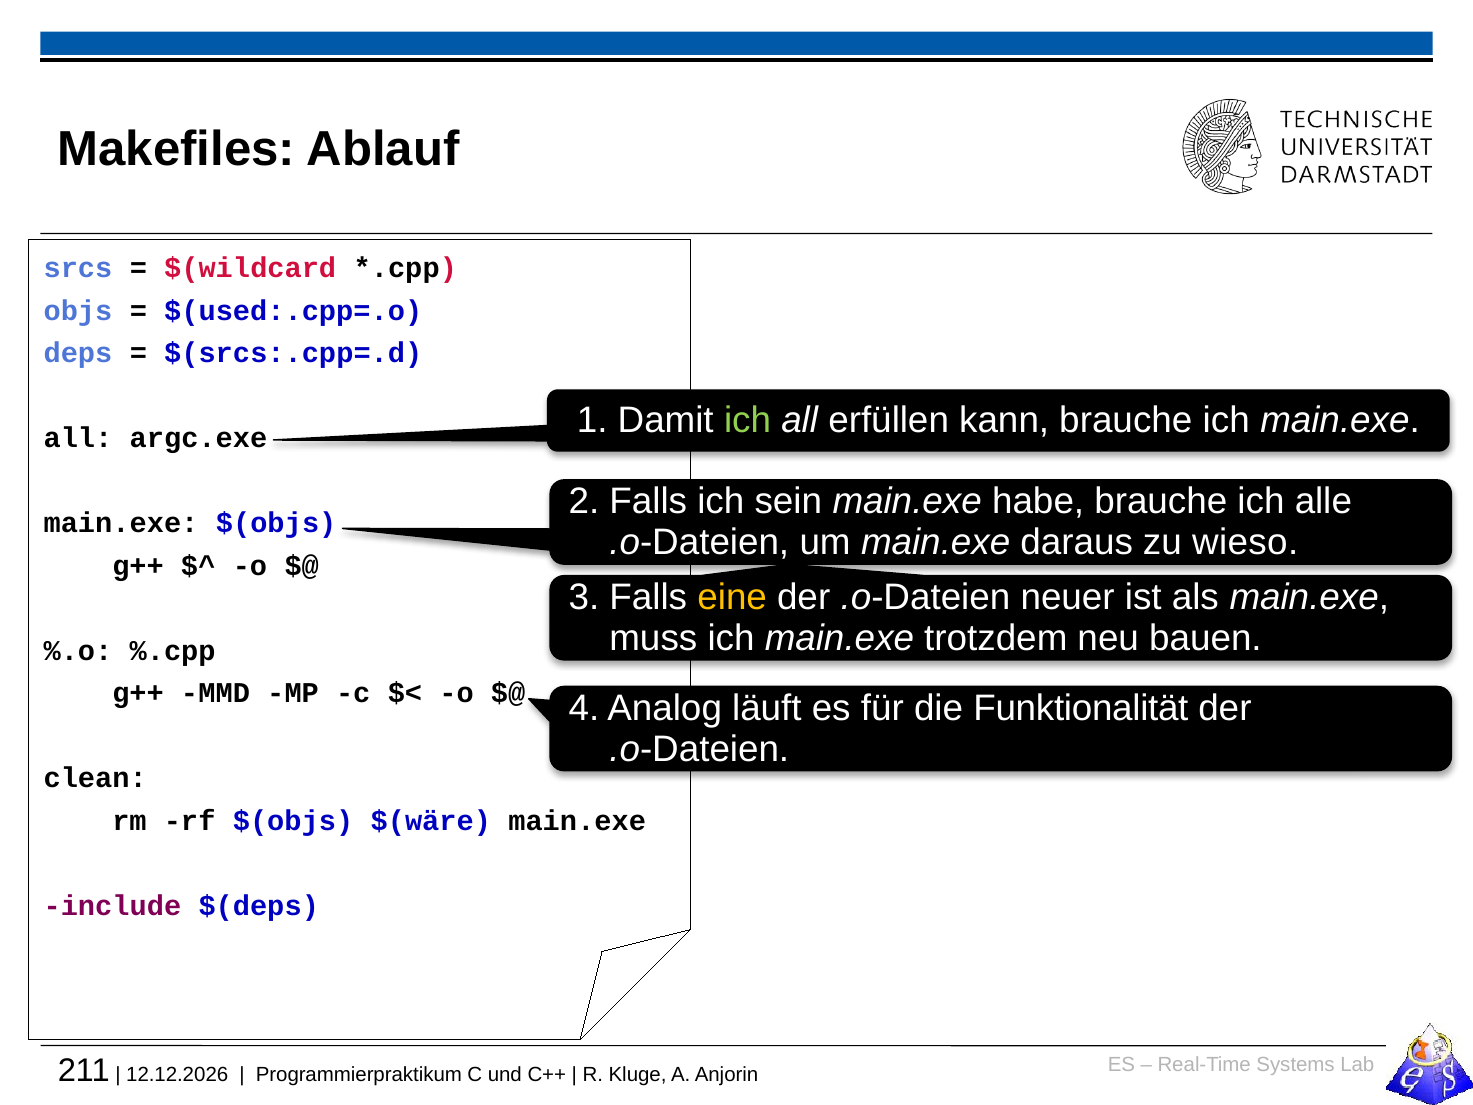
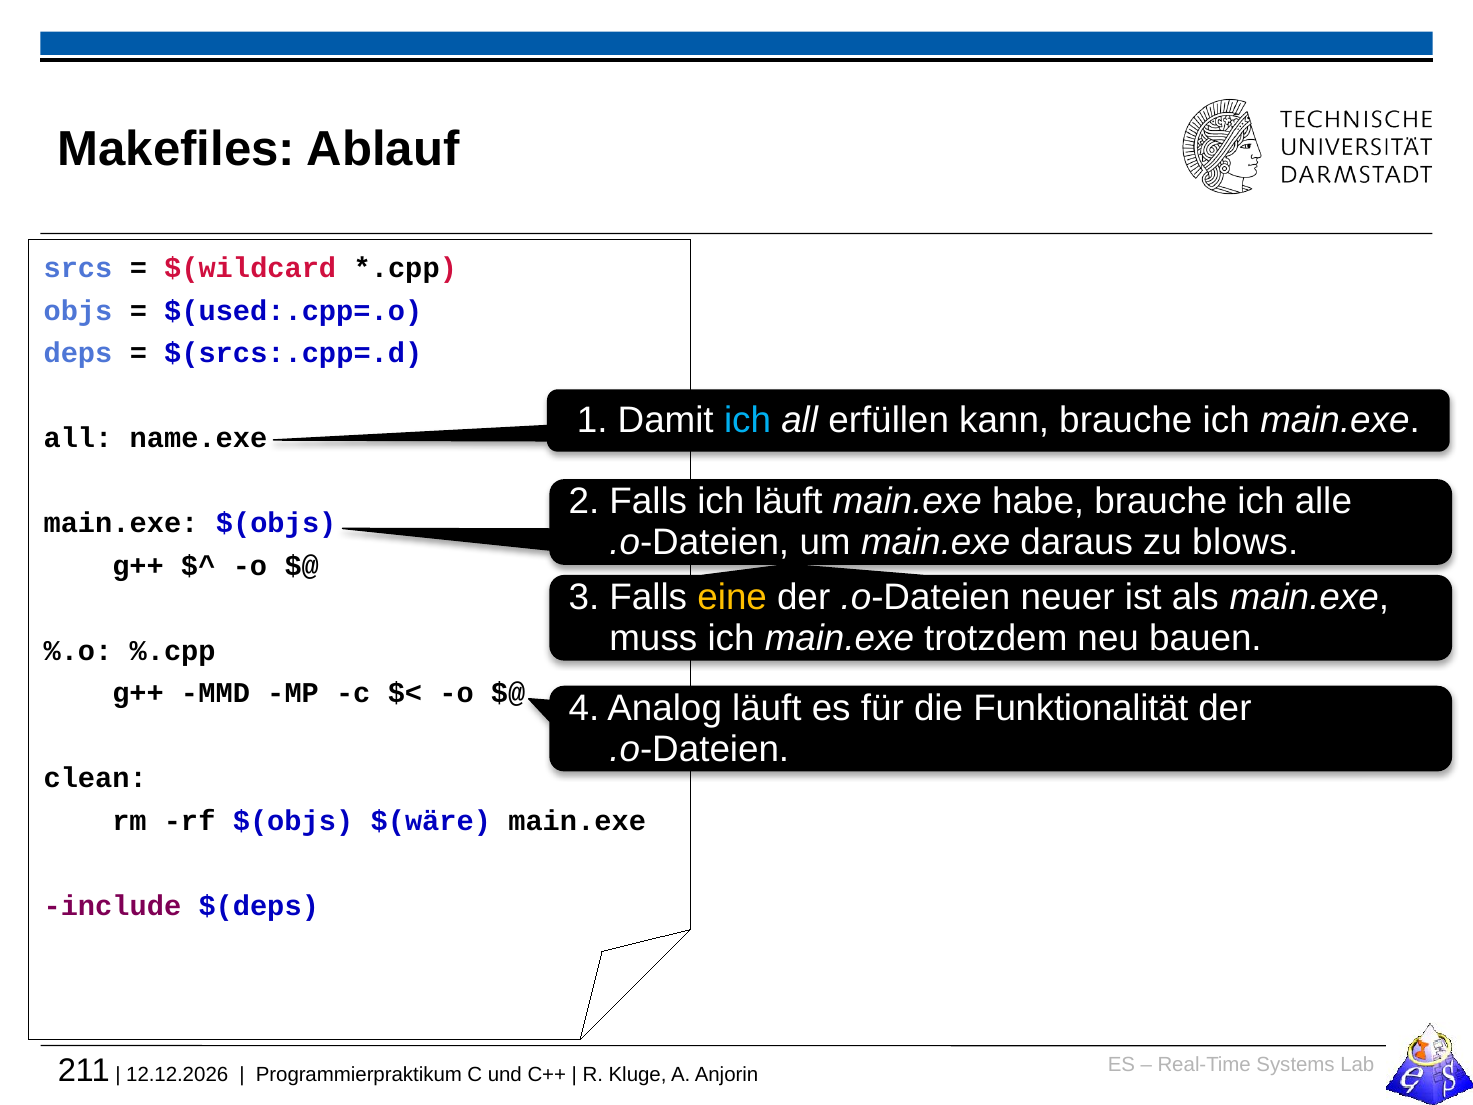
ich colour: light green -> light blue (748, 421)
argc.exe: argc.exe -> name.exe (198, 438)
ich sein: sein -> läuft (788, 501)
wieso: wieso -> blows (1245, 543)
